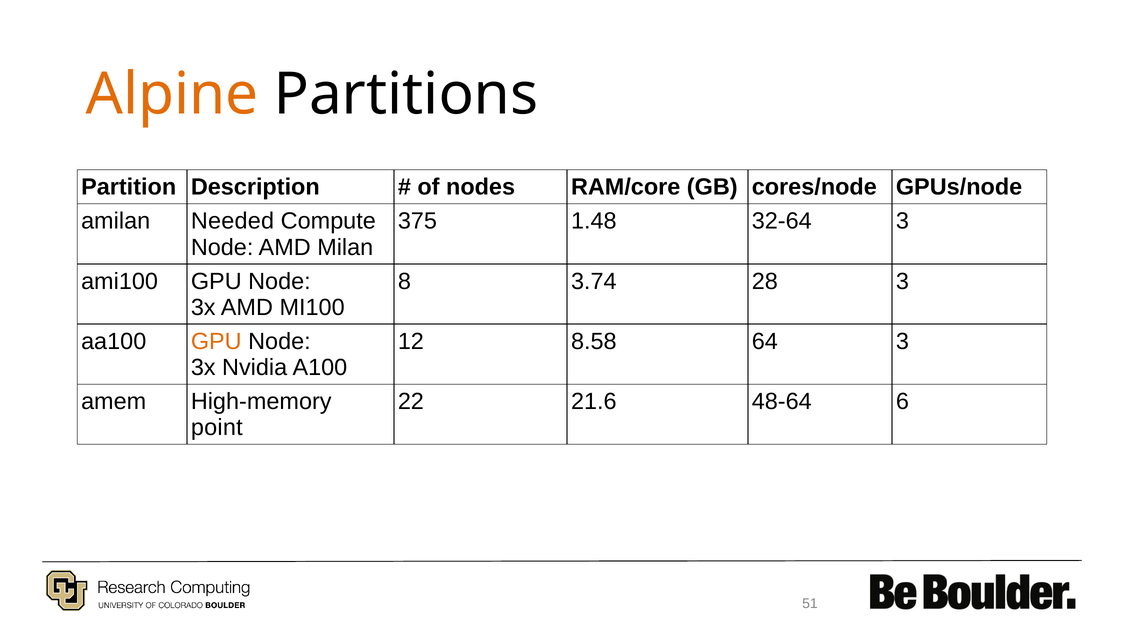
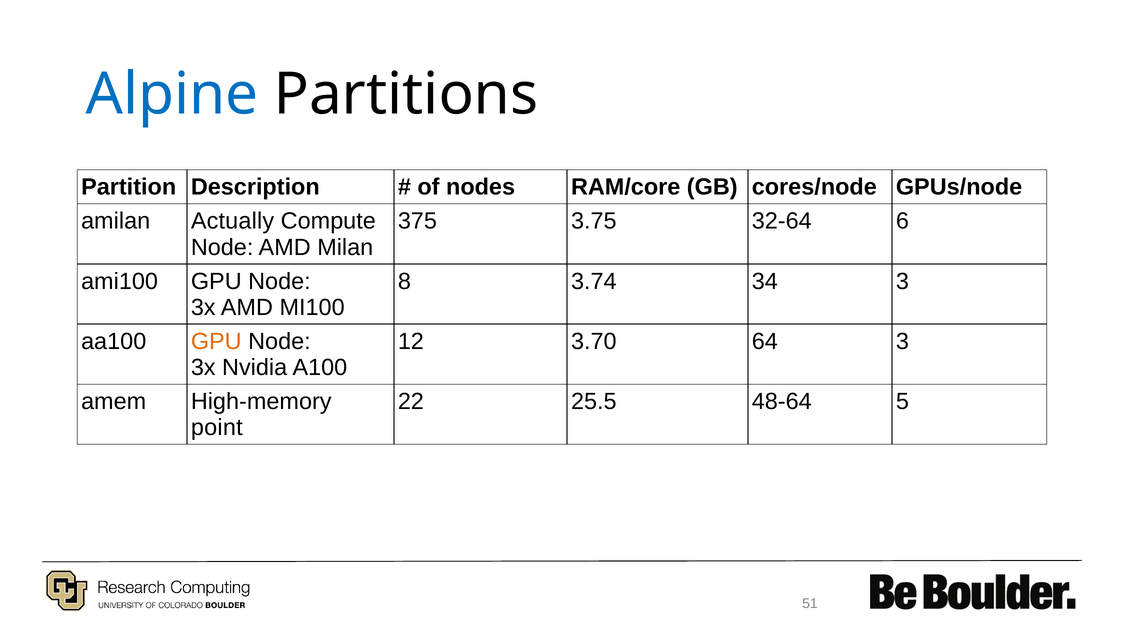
Alpine colour: orange -> blue (172, 94)
Needed: Needed -> Actually (232, 221)
1.48: 1.48 -> 3.75 (594, 221)
32-64 3: 3 -> 6 (902, 221)
28: 28 -> 34 (765, 281)
8.58: 8.58 -> 3.70 (594, 342)
21.6: 21.6 -> 25.5 (594, 402)
6: 6 -> 5 (902, 402)
